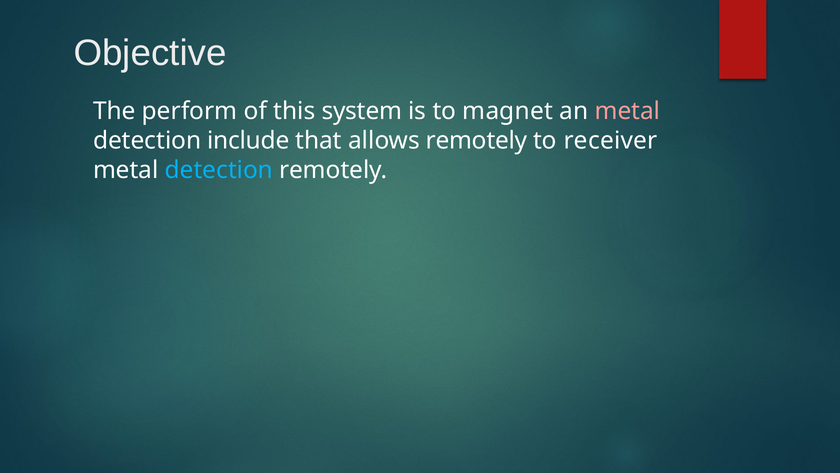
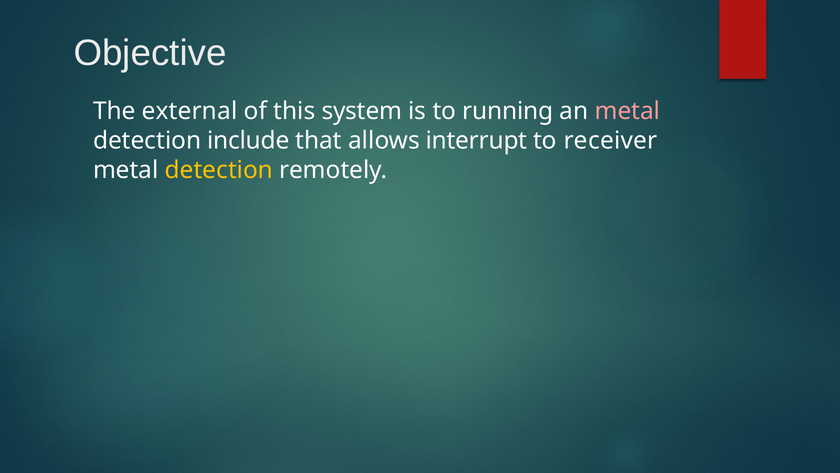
perform: perform -> external (190, 111)
magnet: magnet -> running (508, 111)
allows remotely: remotely -> interrupt (477, 141)
detection colour: light blue -> yellow (219, 170)
